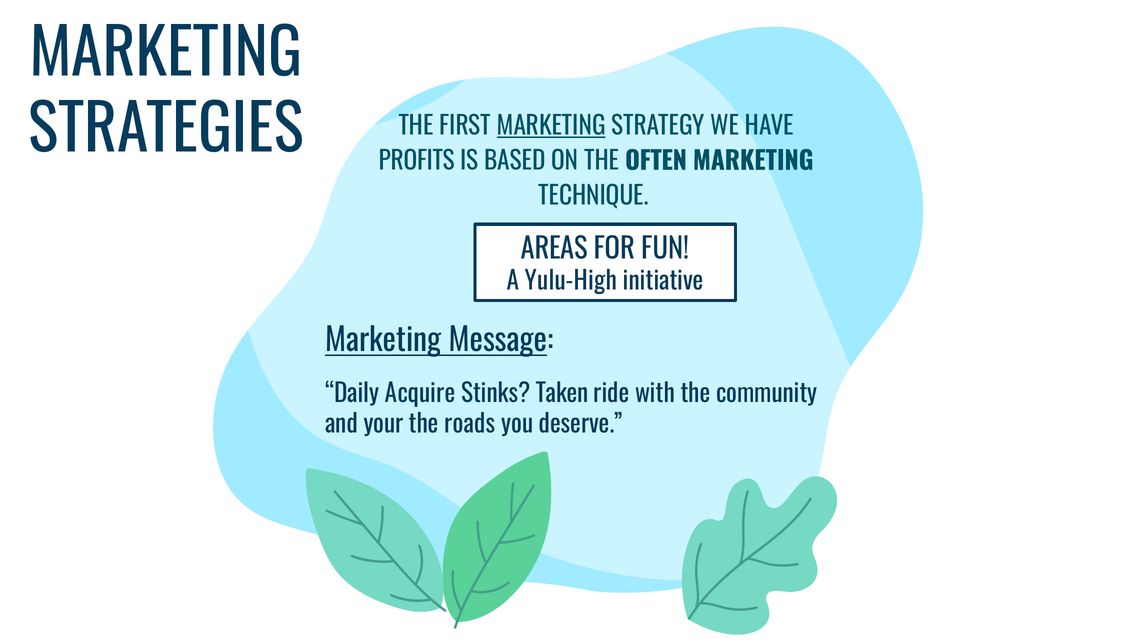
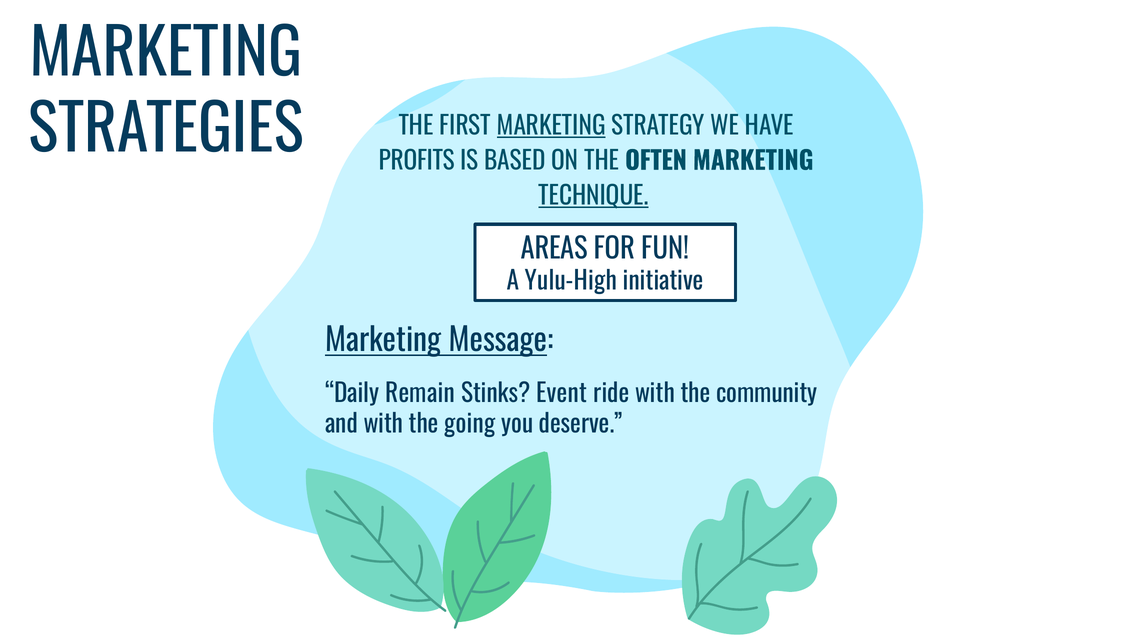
TECHNIQUE underline: none -> present (593, 196)
Acquire: Acquire -> Remain (420, 394)
Taken: Taken -> Event (562, 394)
and your: your -> with (383, 424)
roads: roads -> going (470, 424)
